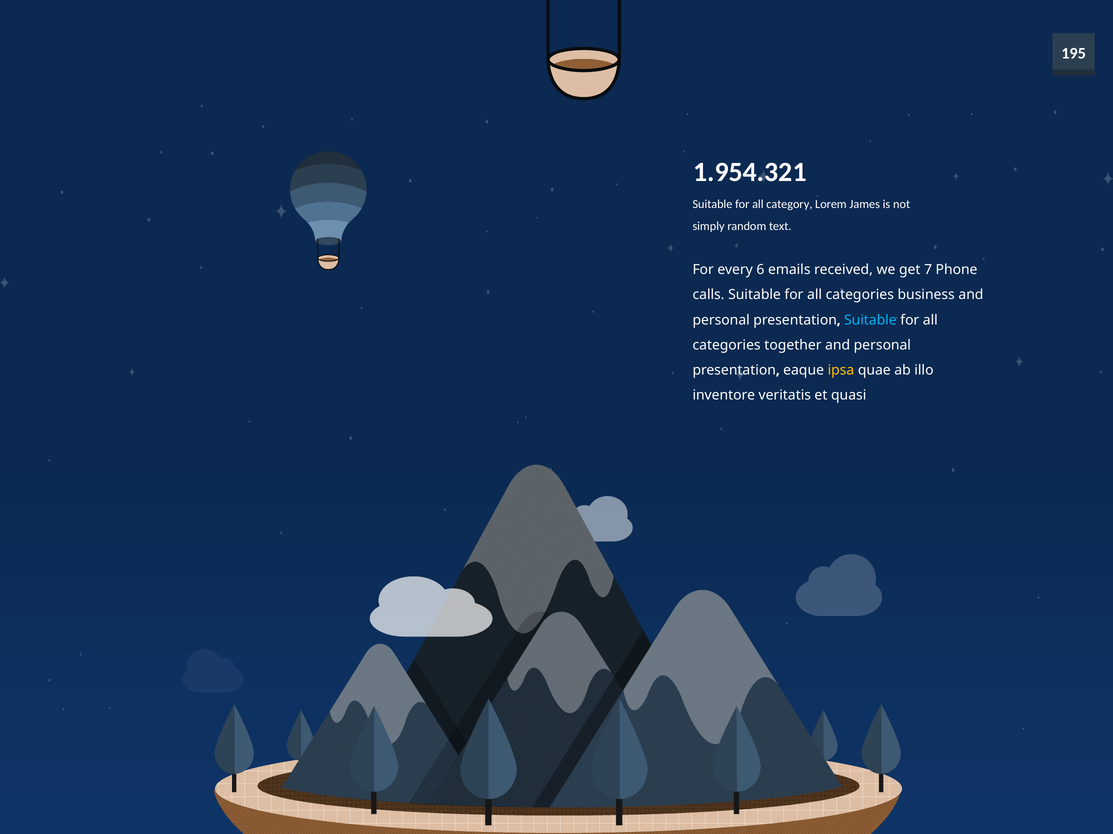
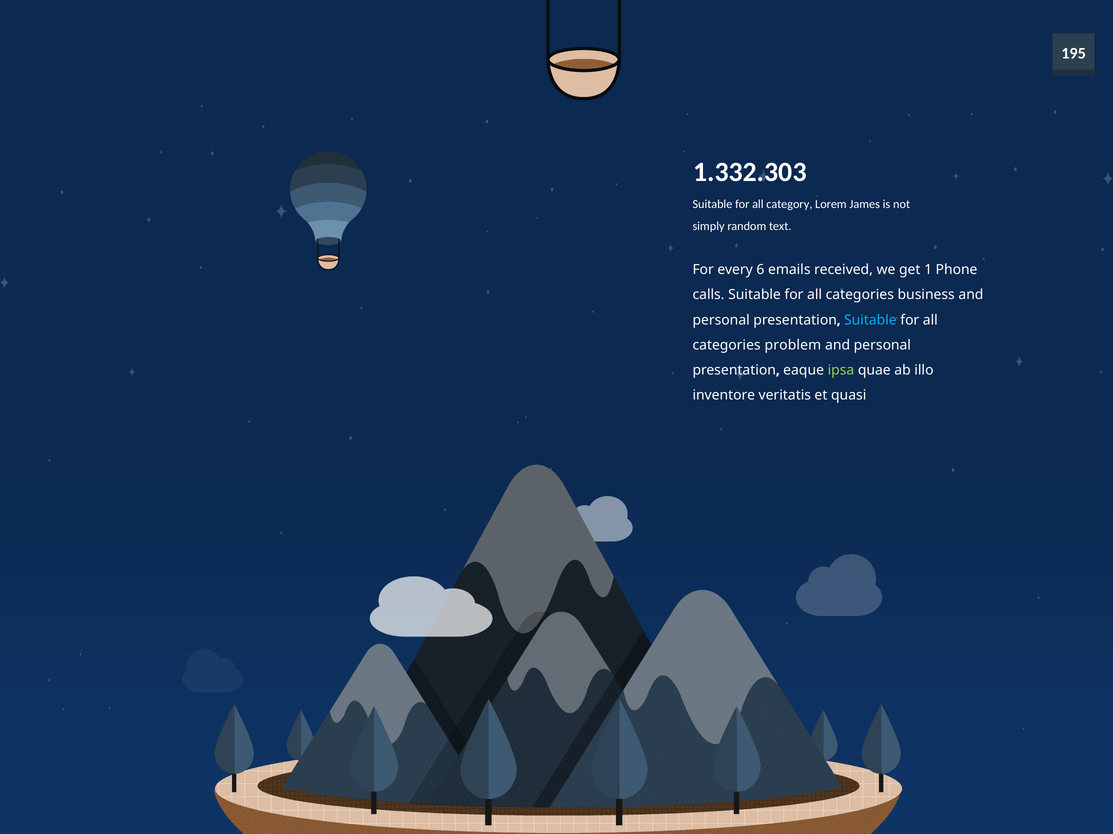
1.954.321: 1.954.321 -> 1.332.303 (750, 172)
7: 7 -> 1 (928, 270)
together: together -> problem (793, 345)
ipsa colour: yellow -> light green (841, 370)
